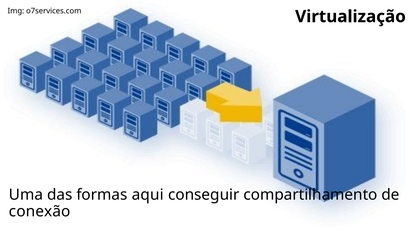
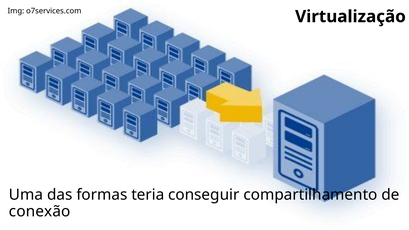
aqui: aqui -> teria (148, 195)
